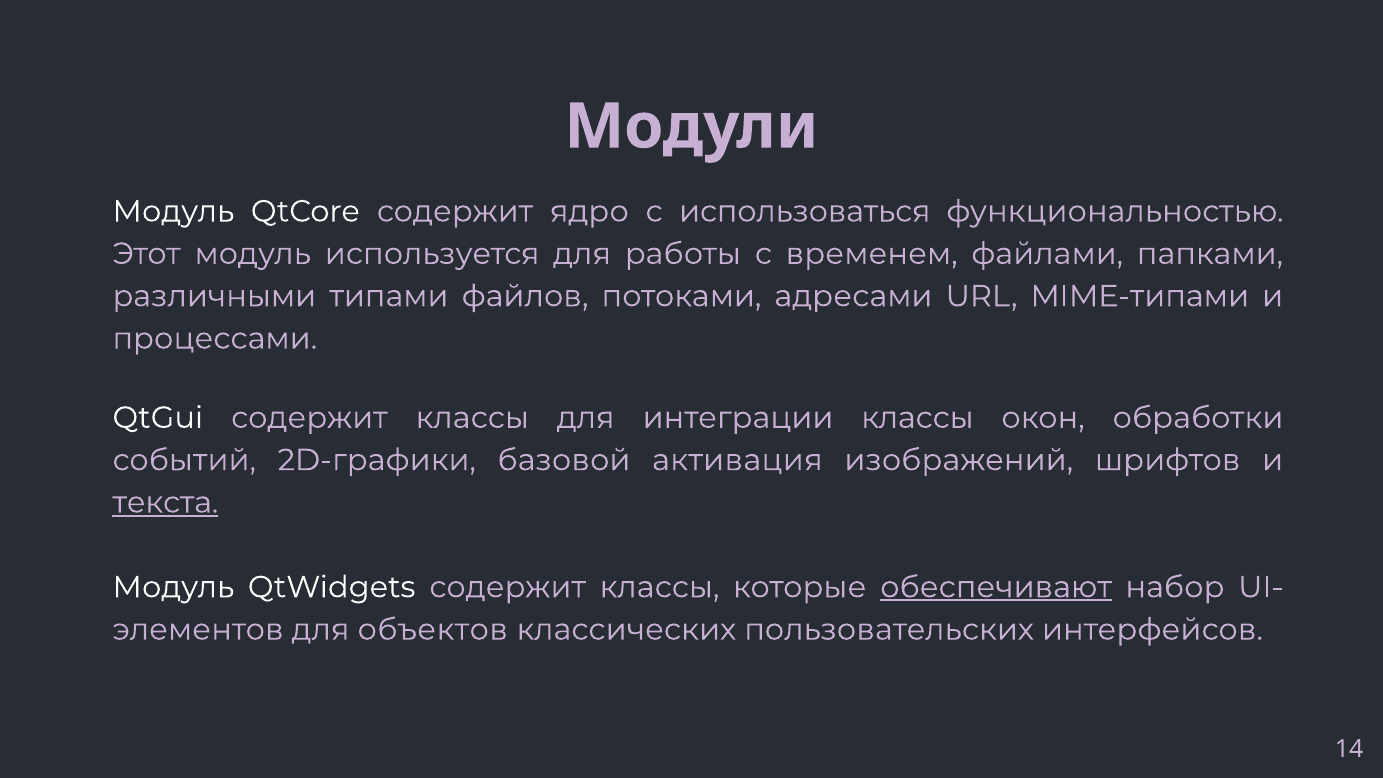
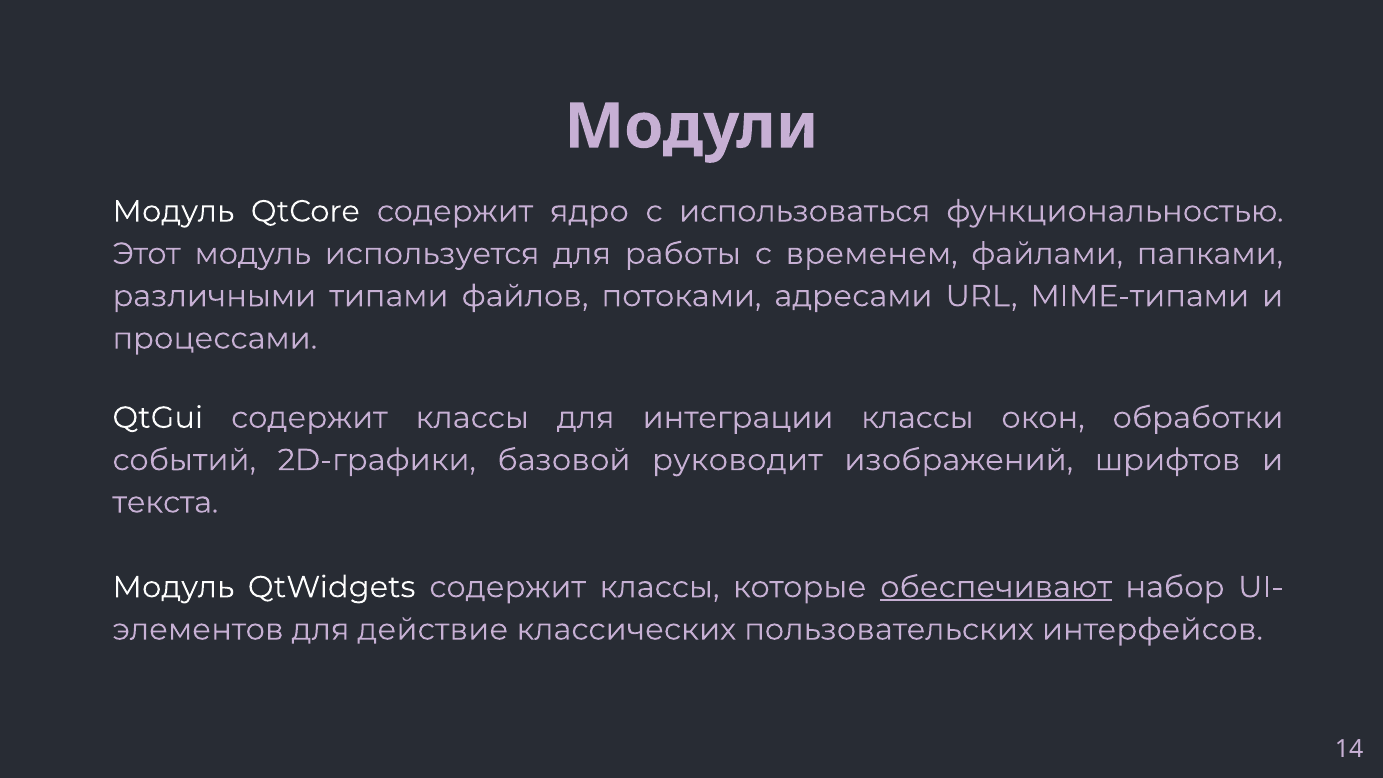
активация: активация -> руководит (737, 460)
текста underline: present -> none (165, 502)
объектов: объектов -> действие (433, 630)
